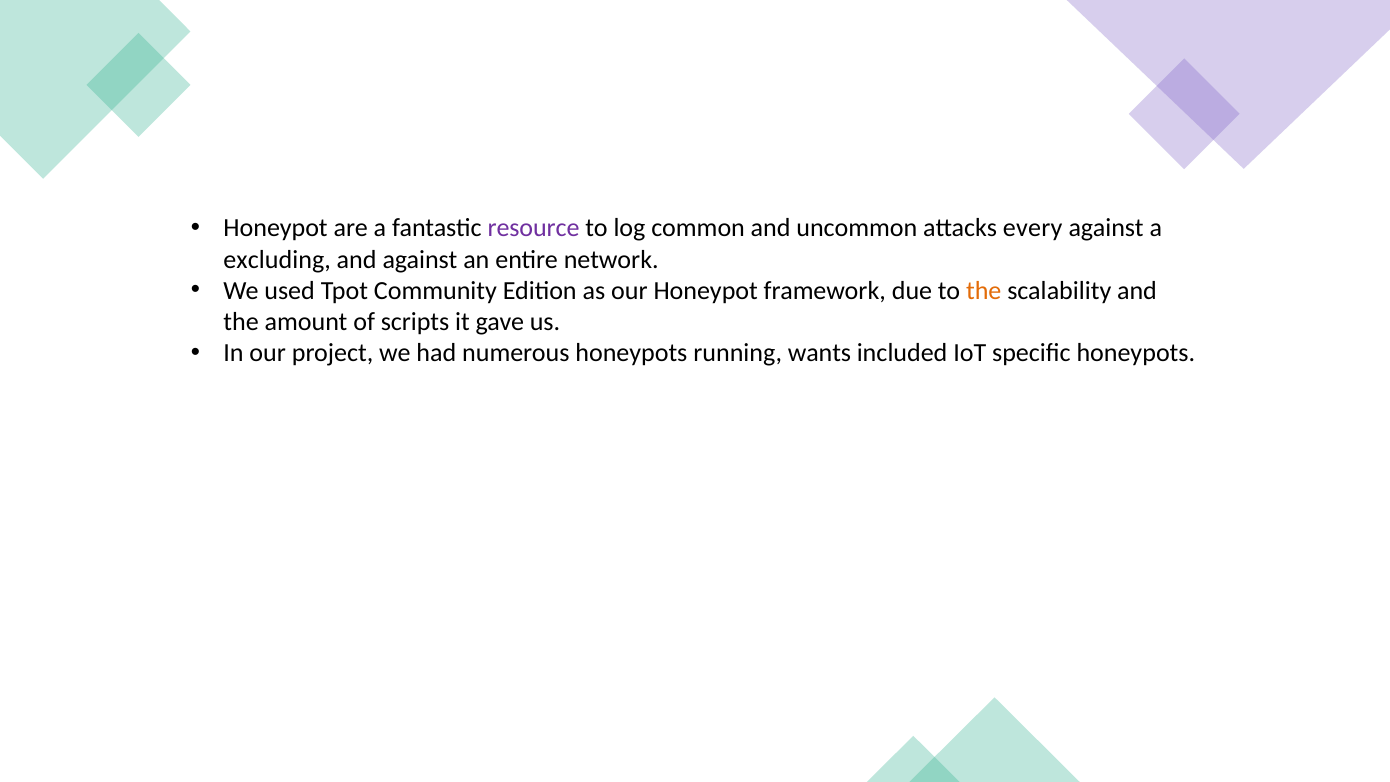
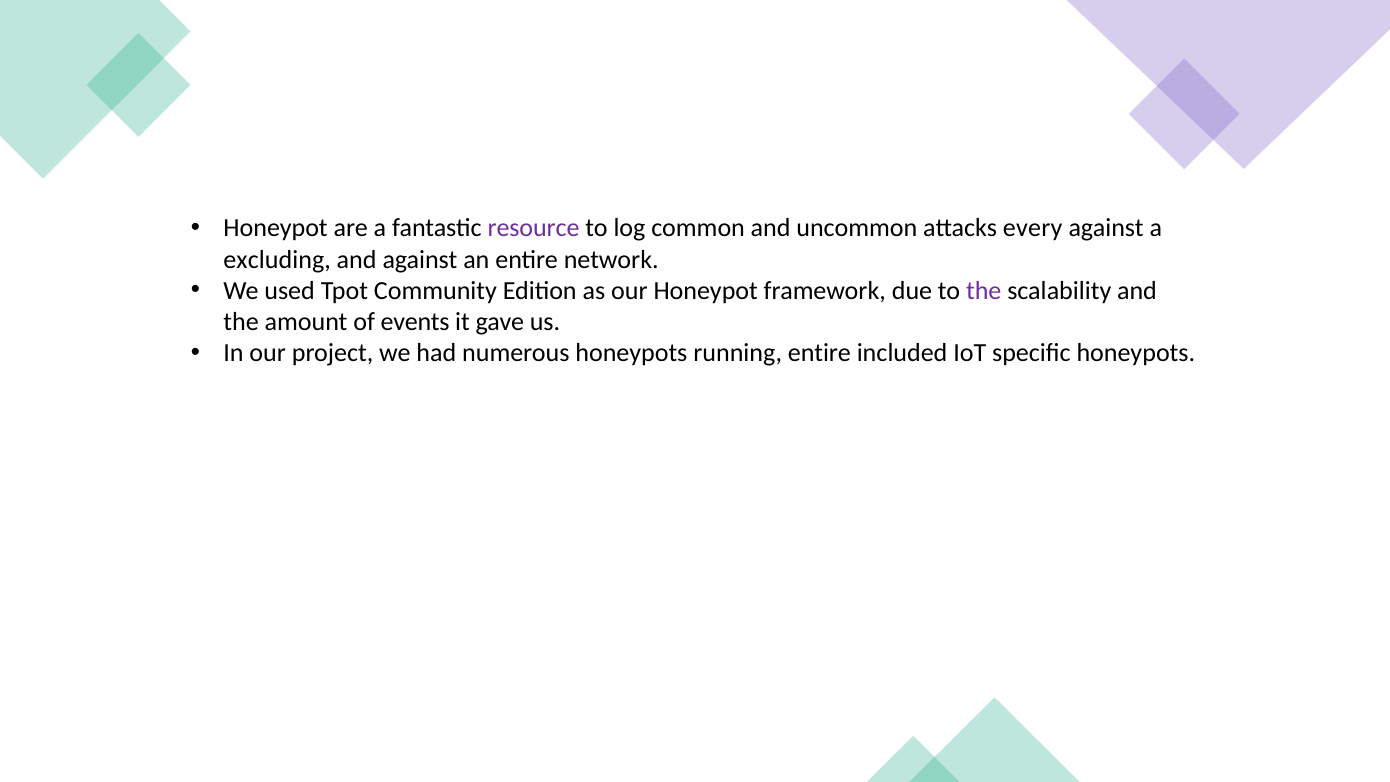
the colour: orange -> purple (984, 291)
scripts: scripts -> events (415, 322)
running wants: wants -> entire (819, 353)
